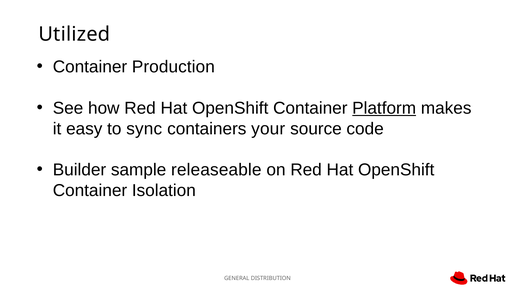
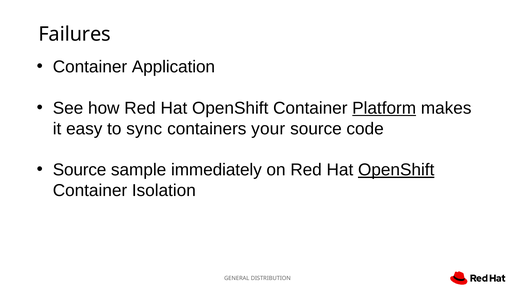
Utilized: Utilized -> Failures (75, 34)
Production: Production -> Application (173, 67)
Builder: Builder -> Source (80, 170)
releaseable: releaseable -> immediately (216, 170)
OpenShift underline: none -> present (396, 170)
